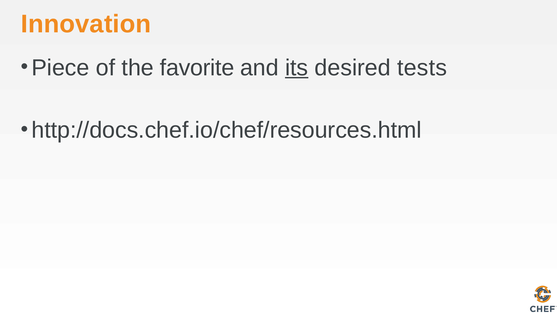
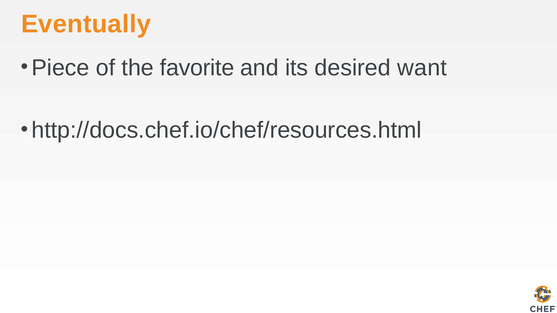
Innovation: Innovation -> Eventually (86, 24)
its underline: present -> none (297, 68)
tests: tests -> want (422, 68)
